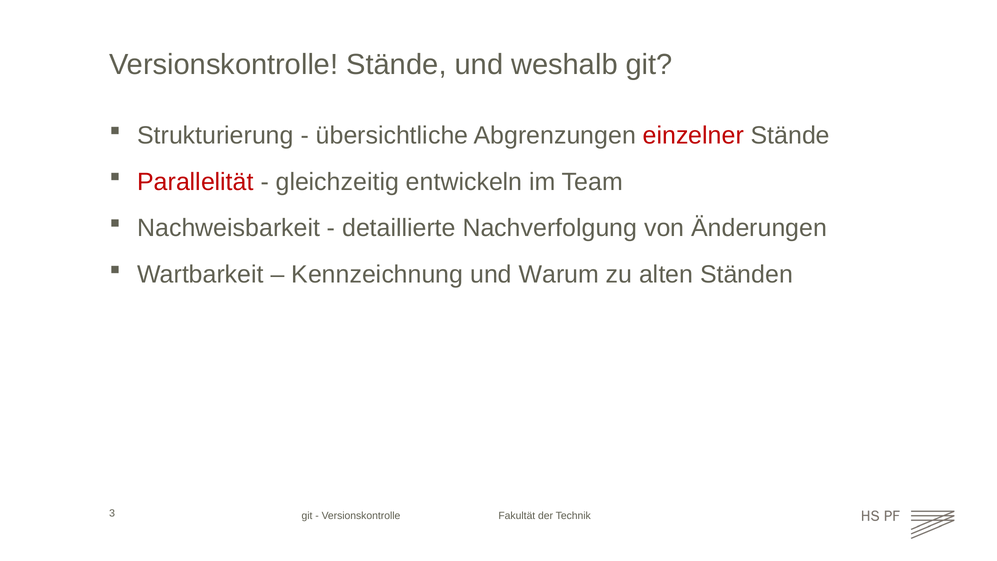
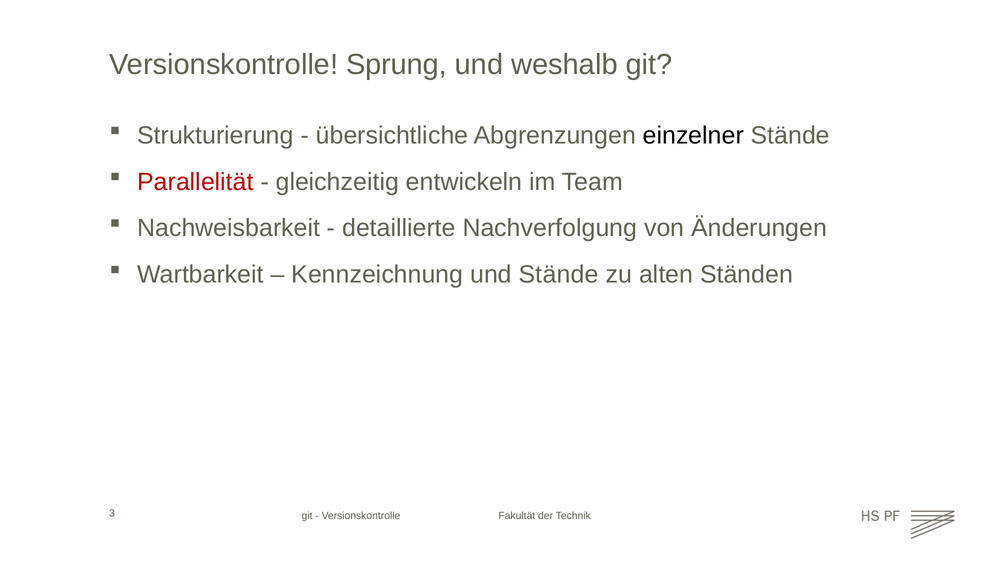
Versionskontrolle Stände: Stände -> Sprung (397, 65)
einzelner colour: red -> black (693, 135)
und Warum: Warum -> Stände (559, 274)
